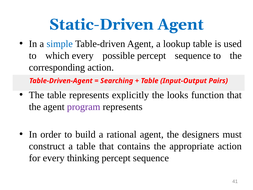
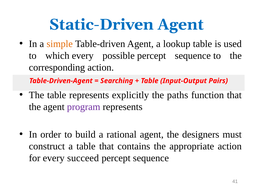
simple colour: blue -> orange (60, 44)
looks: looks -> paths (178, 95)
thinking: thinking -> succeed (83, 158)
